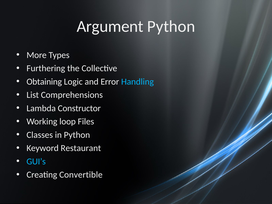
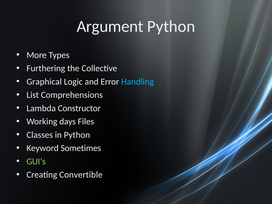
Obtaining: Obtaining -> Graphical (44, 82)
loop: loop -> days (68, 122)
Restaurant: Restaurant -> Sometimes (81, 148)
GUI’s colour: light blue -> light green (36, 161)
